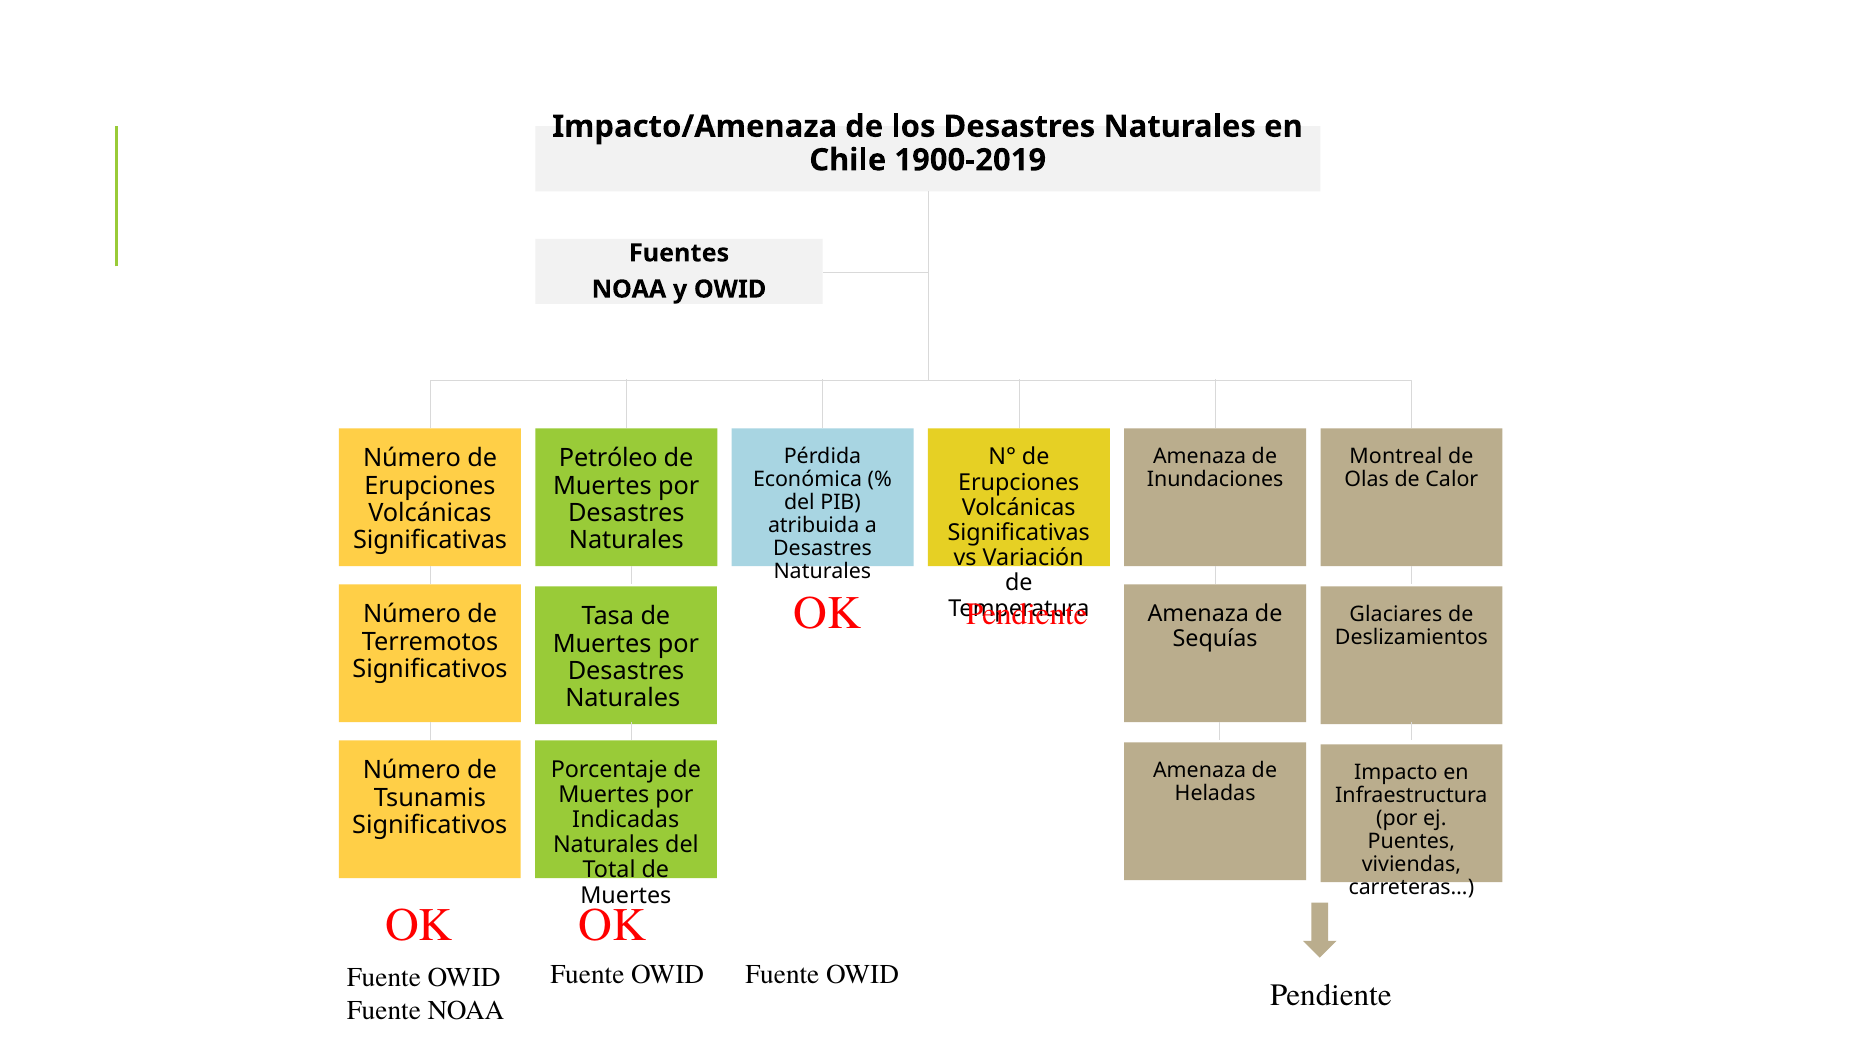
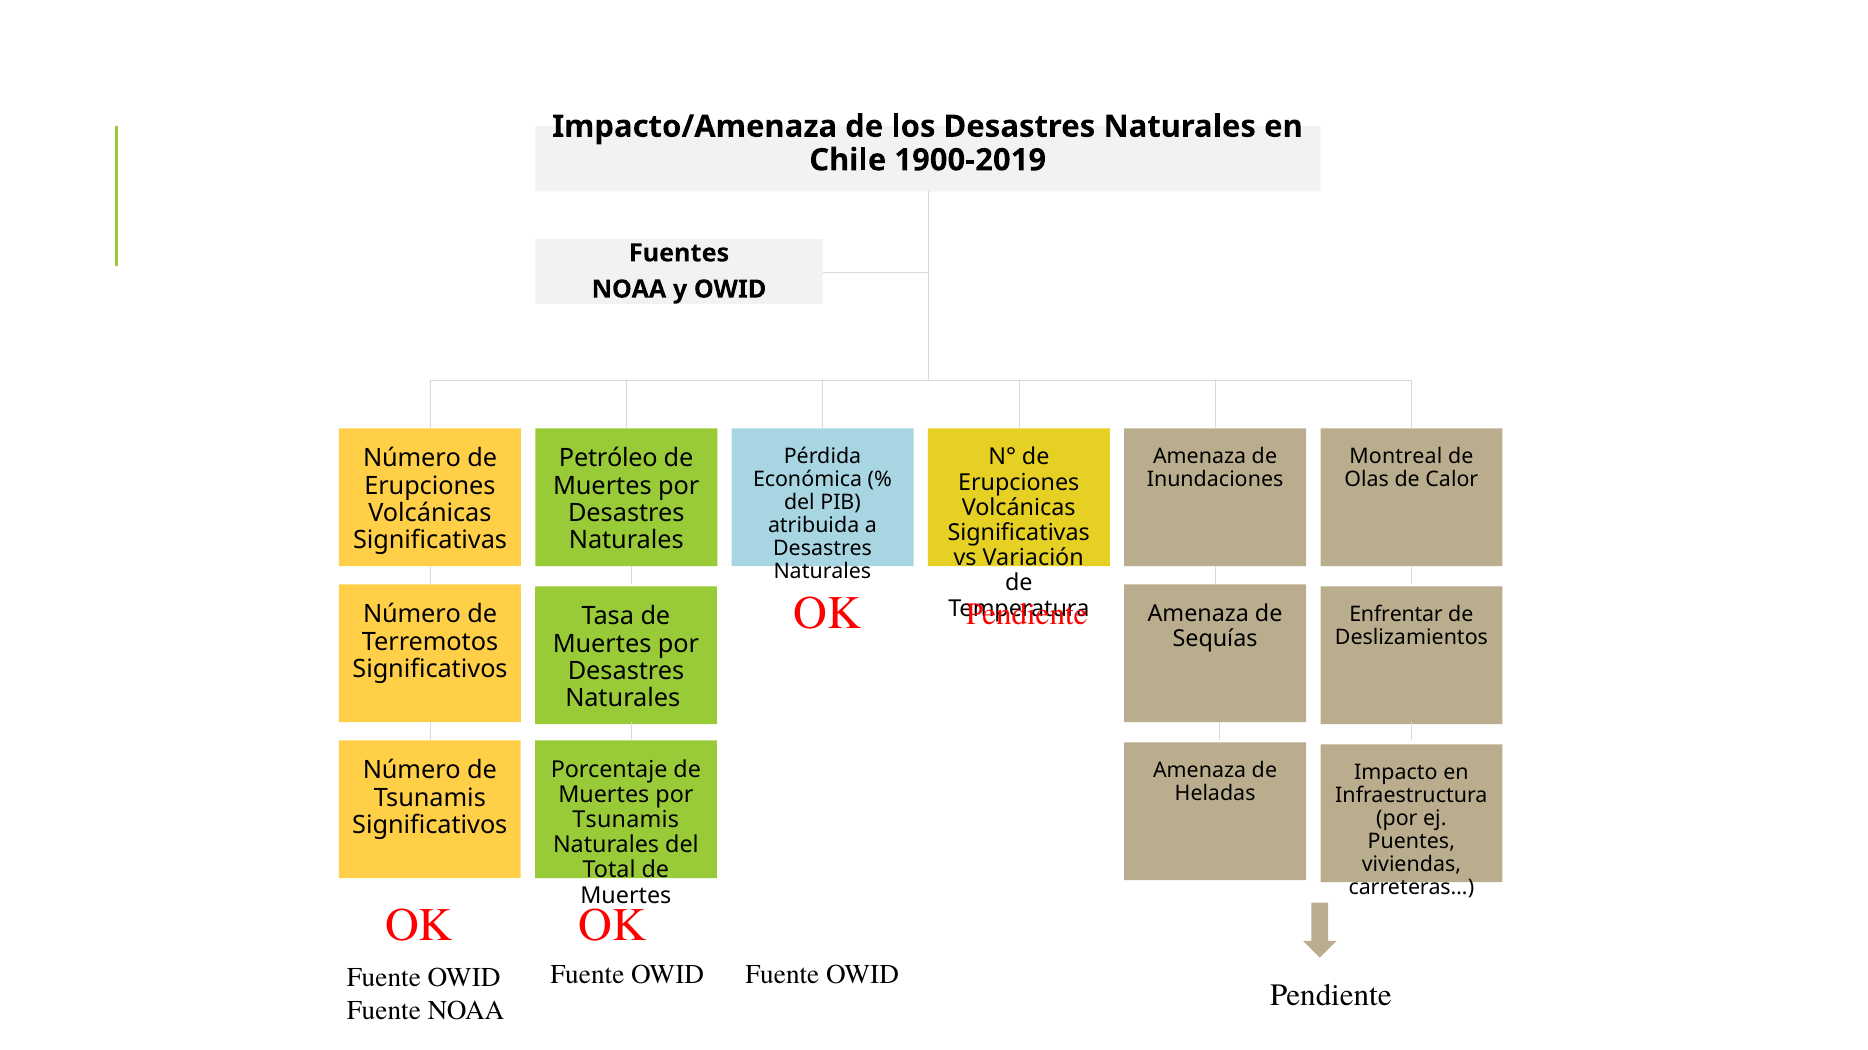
Glaciares: Glaciares -> Enfrentar (1396, 615)
Indicadas: Indicadas -> Tsunamis (626, 820)
